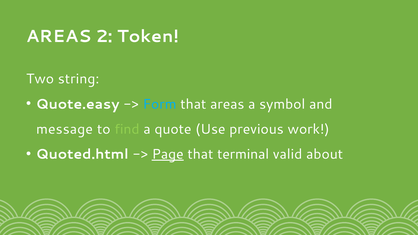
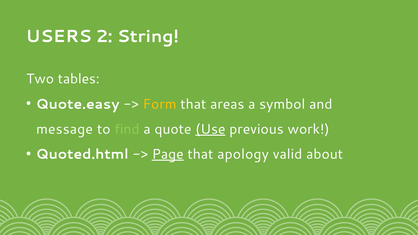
AREAS: AREAS -> USERS (59, 36)
Token: Token -> String (148, 36)
string: string -> tables (79, 79)
Form colour: light blue -> yellow (160, 104)
Use underline: none -> present (210, 129)
terminal: terminal -> apology (243, 154)
